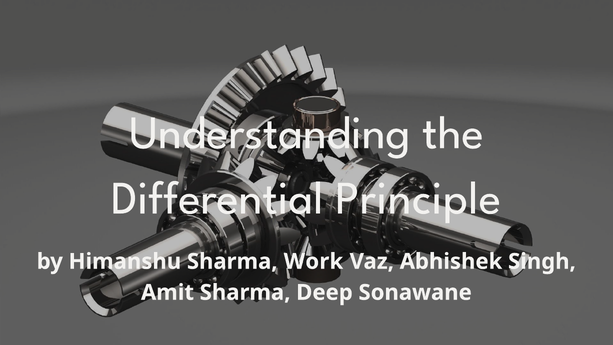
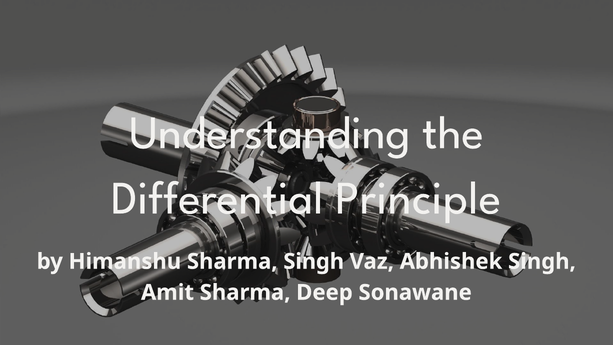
Sharma Work: Work -> Singh (314, 261)
